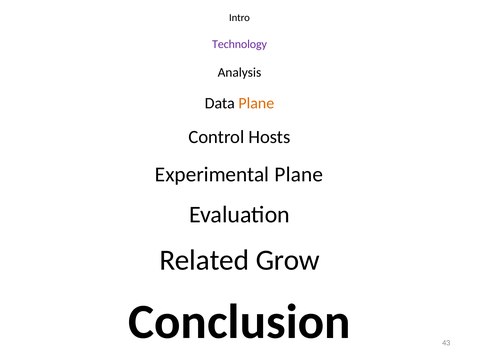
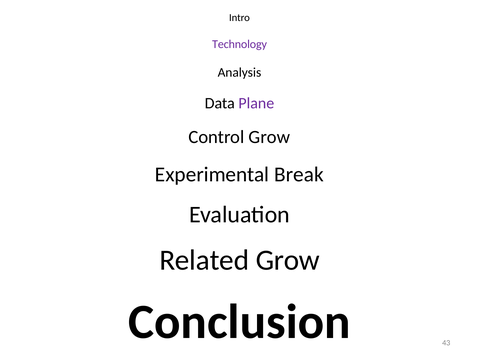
Plane colour: orange -> purple (256, 103)
Control Hosts: Hosts -> Grow (269, 137)
Experimental Plane: Plane -> Break (299, 174)
